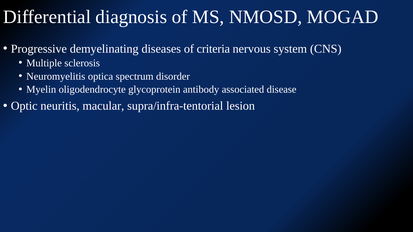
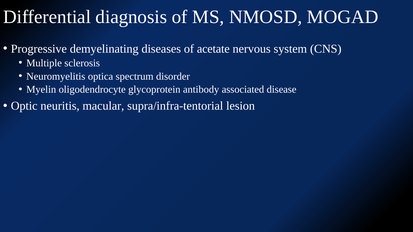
criteria: criteria -> acetate (213, 49)
